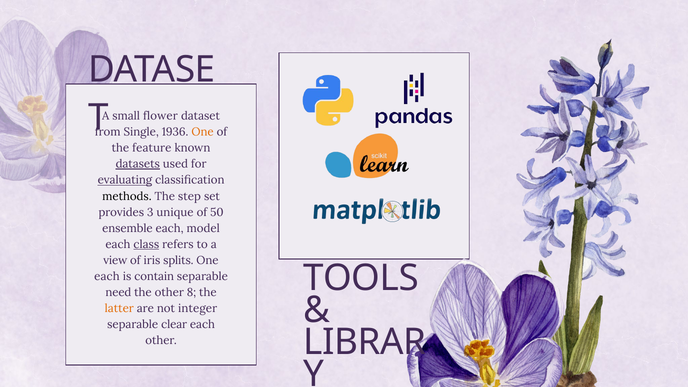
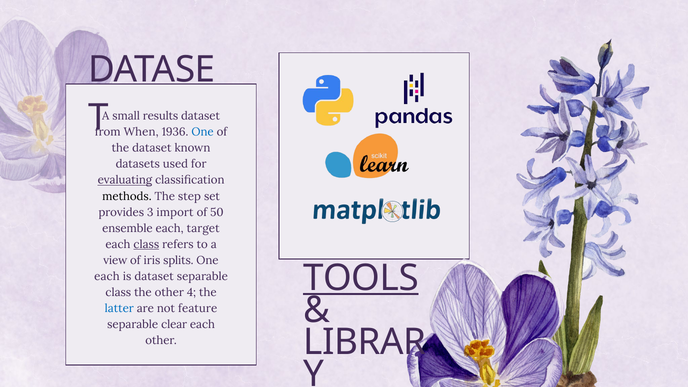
flower: flower -> results (161, 116)
Single: Single -> When (141, 132)
One colour: orange -> blue (203, 132)
the feature: feature -> dataset (152, 148)
datasets underline: present -> none (138, 164)
unique: unique -> import (175, 212)
model: model -> target (203, 228)
TOOLS underline: none -> present (361, 278)
is contain: contain -> dataset (154, 276)
need: need -> class (118, 293)
8: 8 -> 4 (191, 293)
latter colour: orange -> blue (119, 309)
integer: integer -> feature (198, 309)
